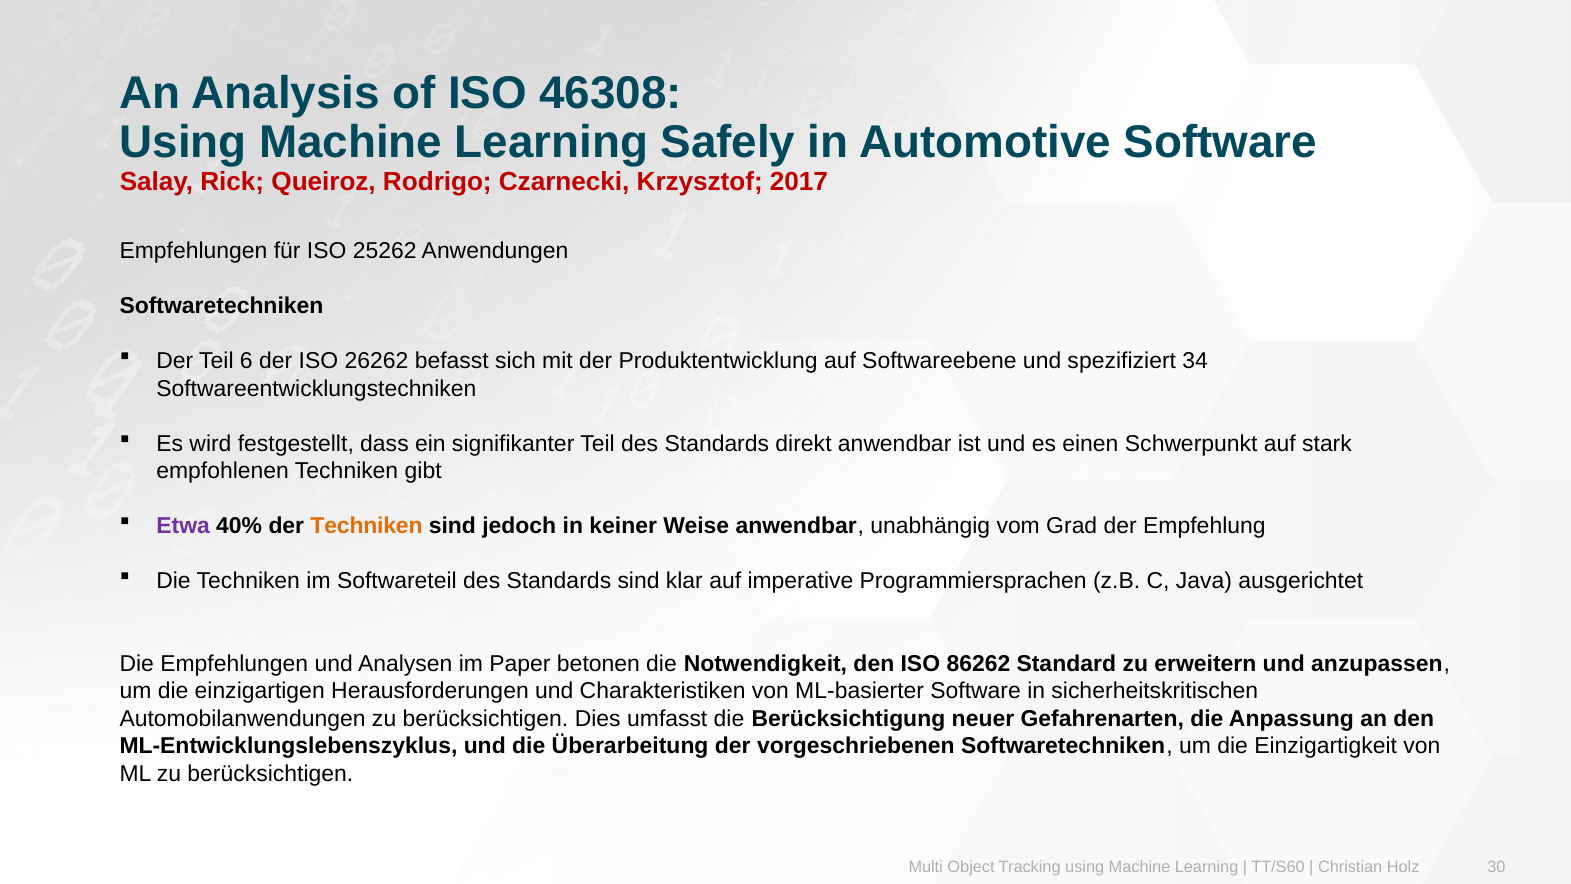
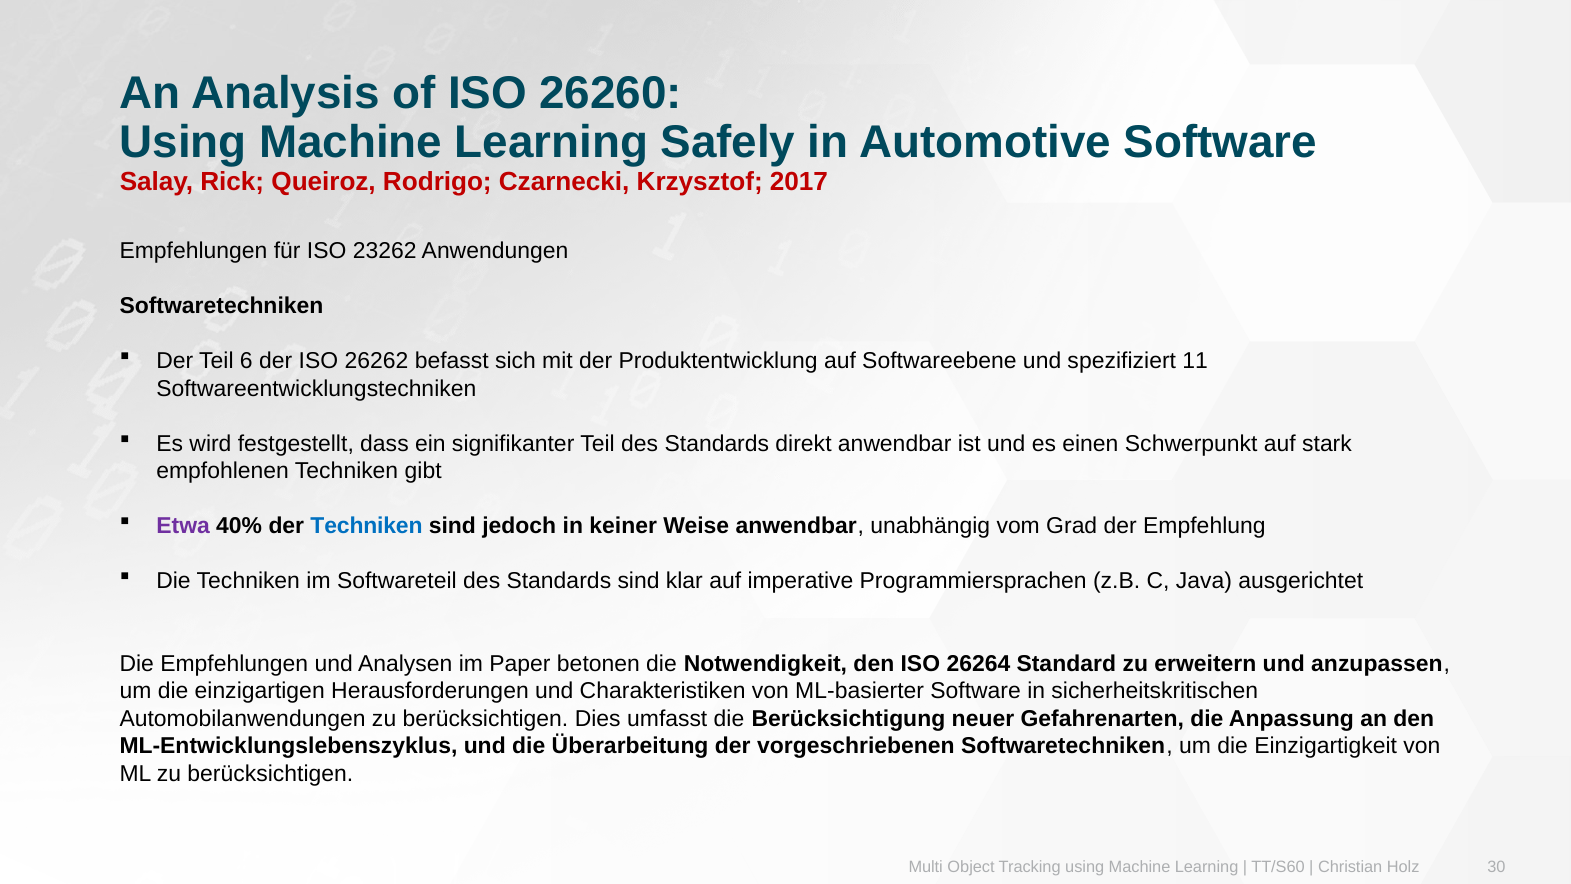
46308: 46308 -> 26260 (611, 93)
25262: 25262 -> 23262 (385, 251)
34: 34 -> 11 (1195, 361)
Techniken colour: orange -> blue (367, 526)
86262: 86262 -> 26264 (978, 663)
